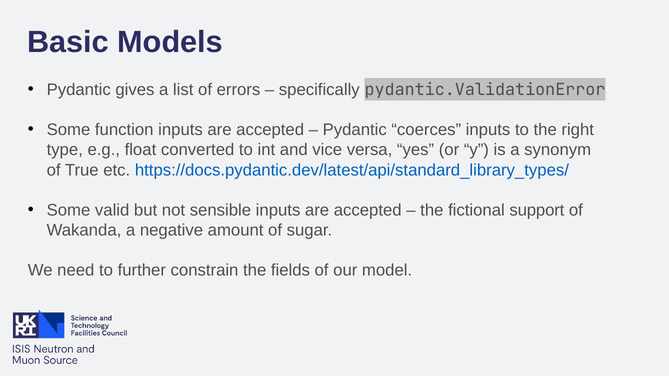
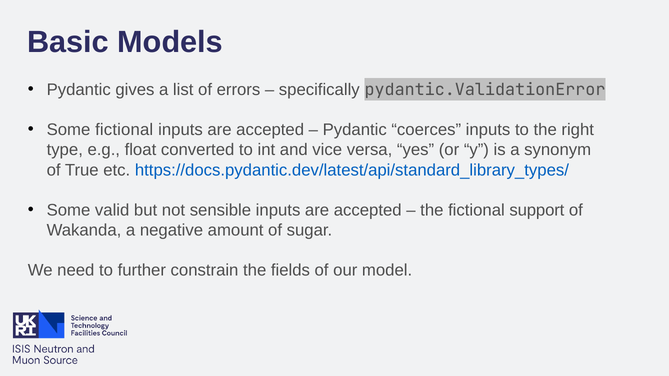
Some function: function -> fictional (124, 130)
